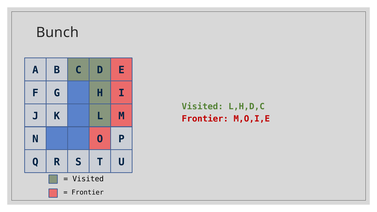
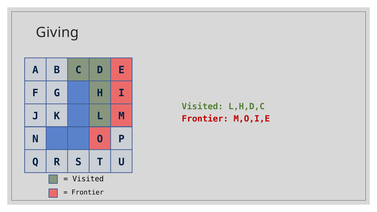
Bunch: Bunch -> Giving (57, 33)
